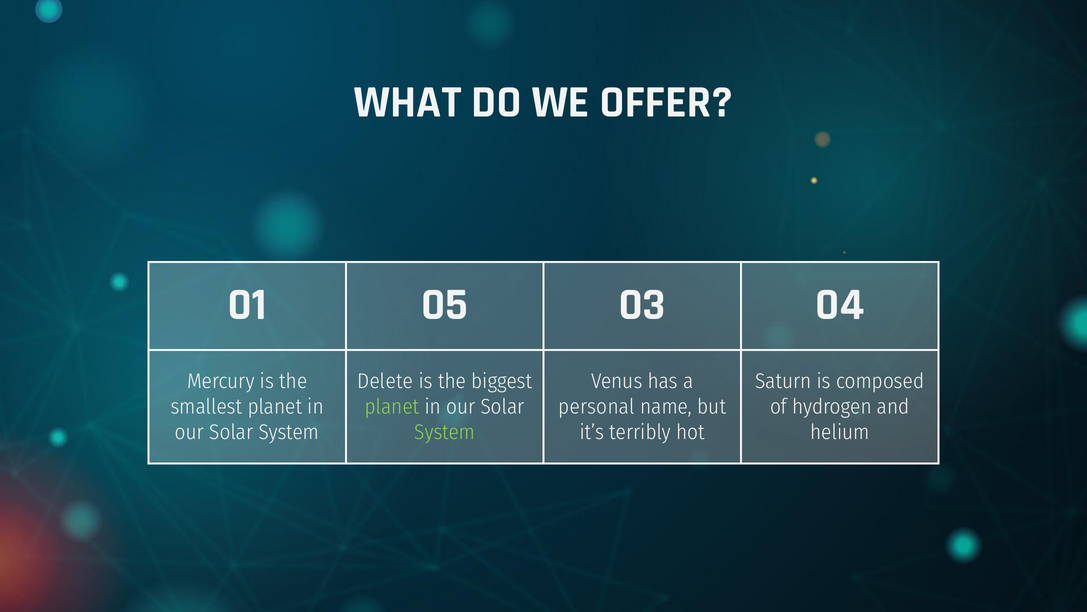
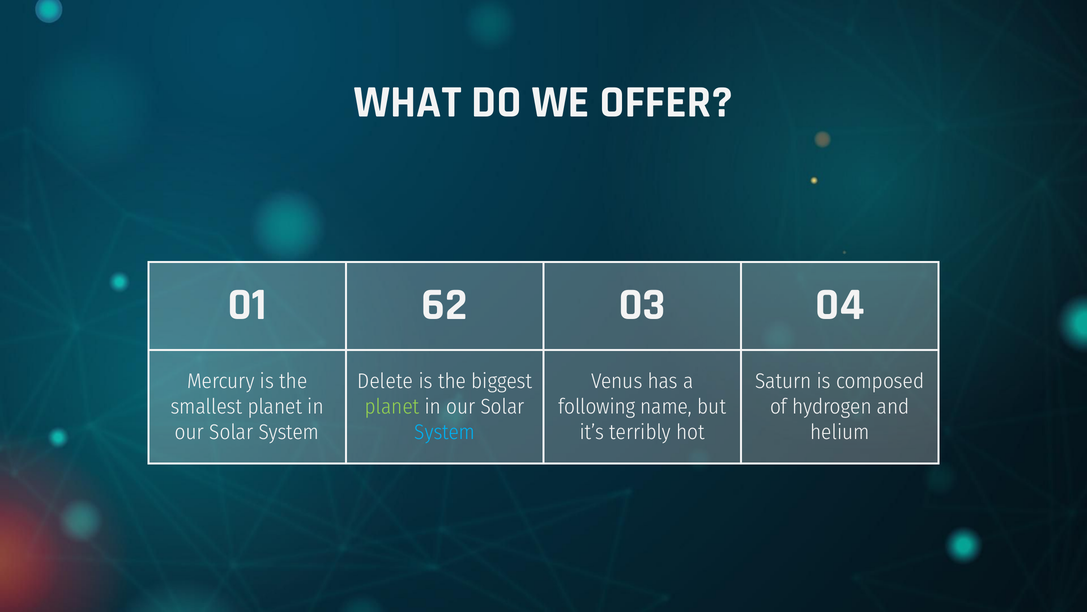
05: 05 -> 62 (445, 304)
personal: personal -> following (597, 406)
System colour: light green -> light blue (445, 432)
